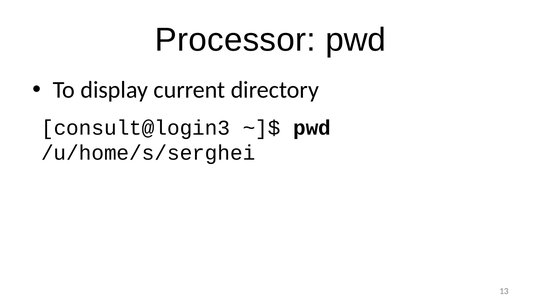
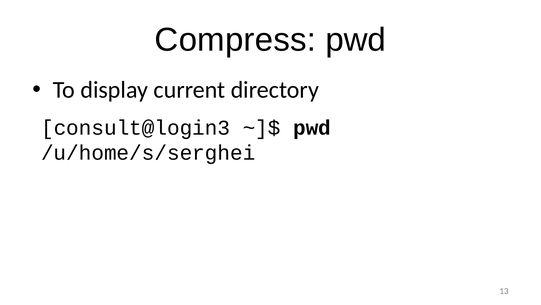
Processor: Processor -> Compress (235, 40)
